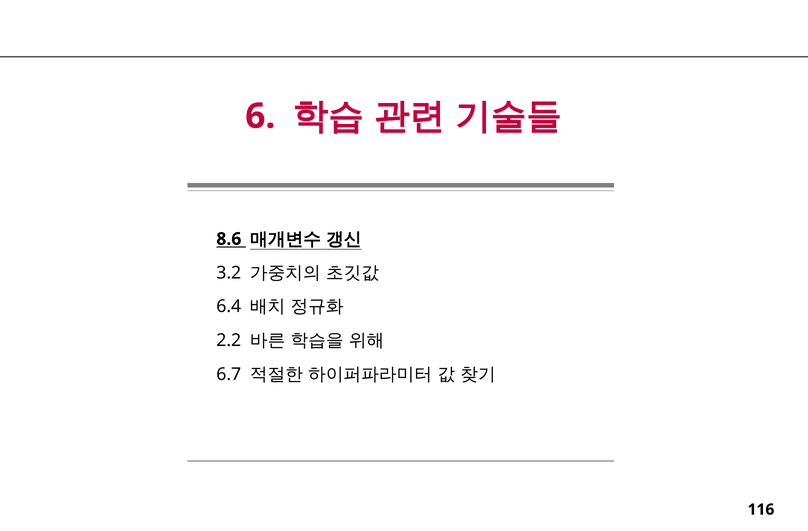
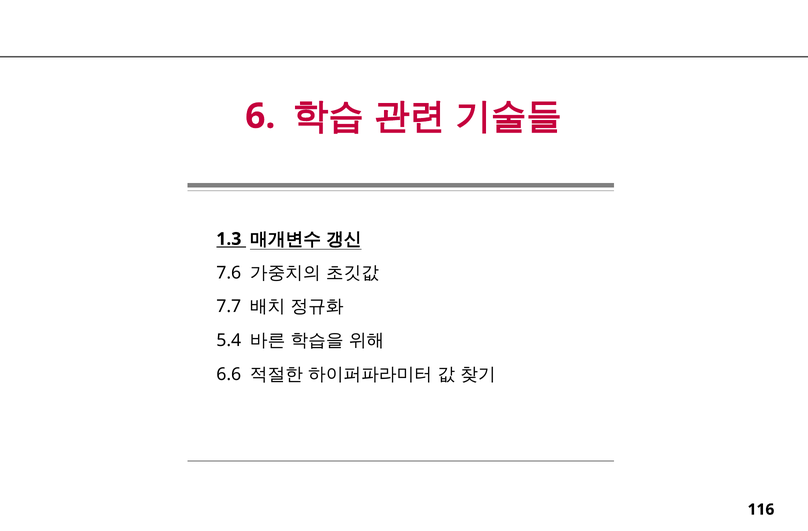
8.6: 8.6 -> 1.3 (229, 239)
3.2: 3.2 -> 7.6 (229, 273)
6.4: 6.4 -> 7.7 (229, 306)
2.2: 2.2 -> 5.4 (229, 340)
6.7: 6.7 -> 6.6 (229, 374)
